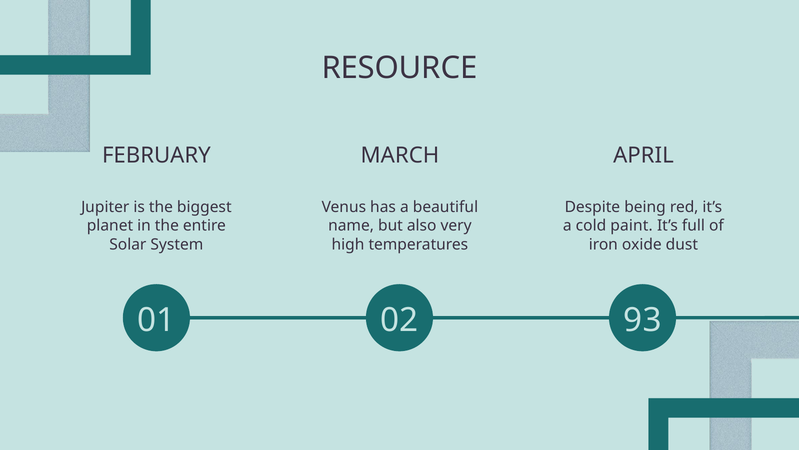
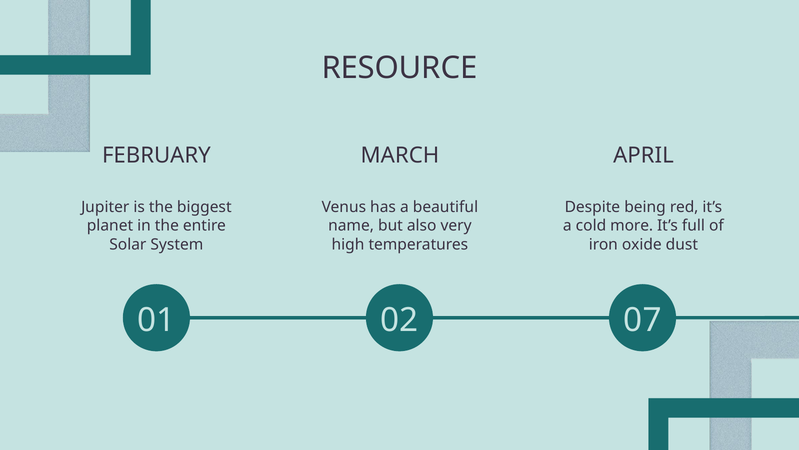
paint: paint -> more (632, 226)
93: 93 -> 07 (643, 320)
